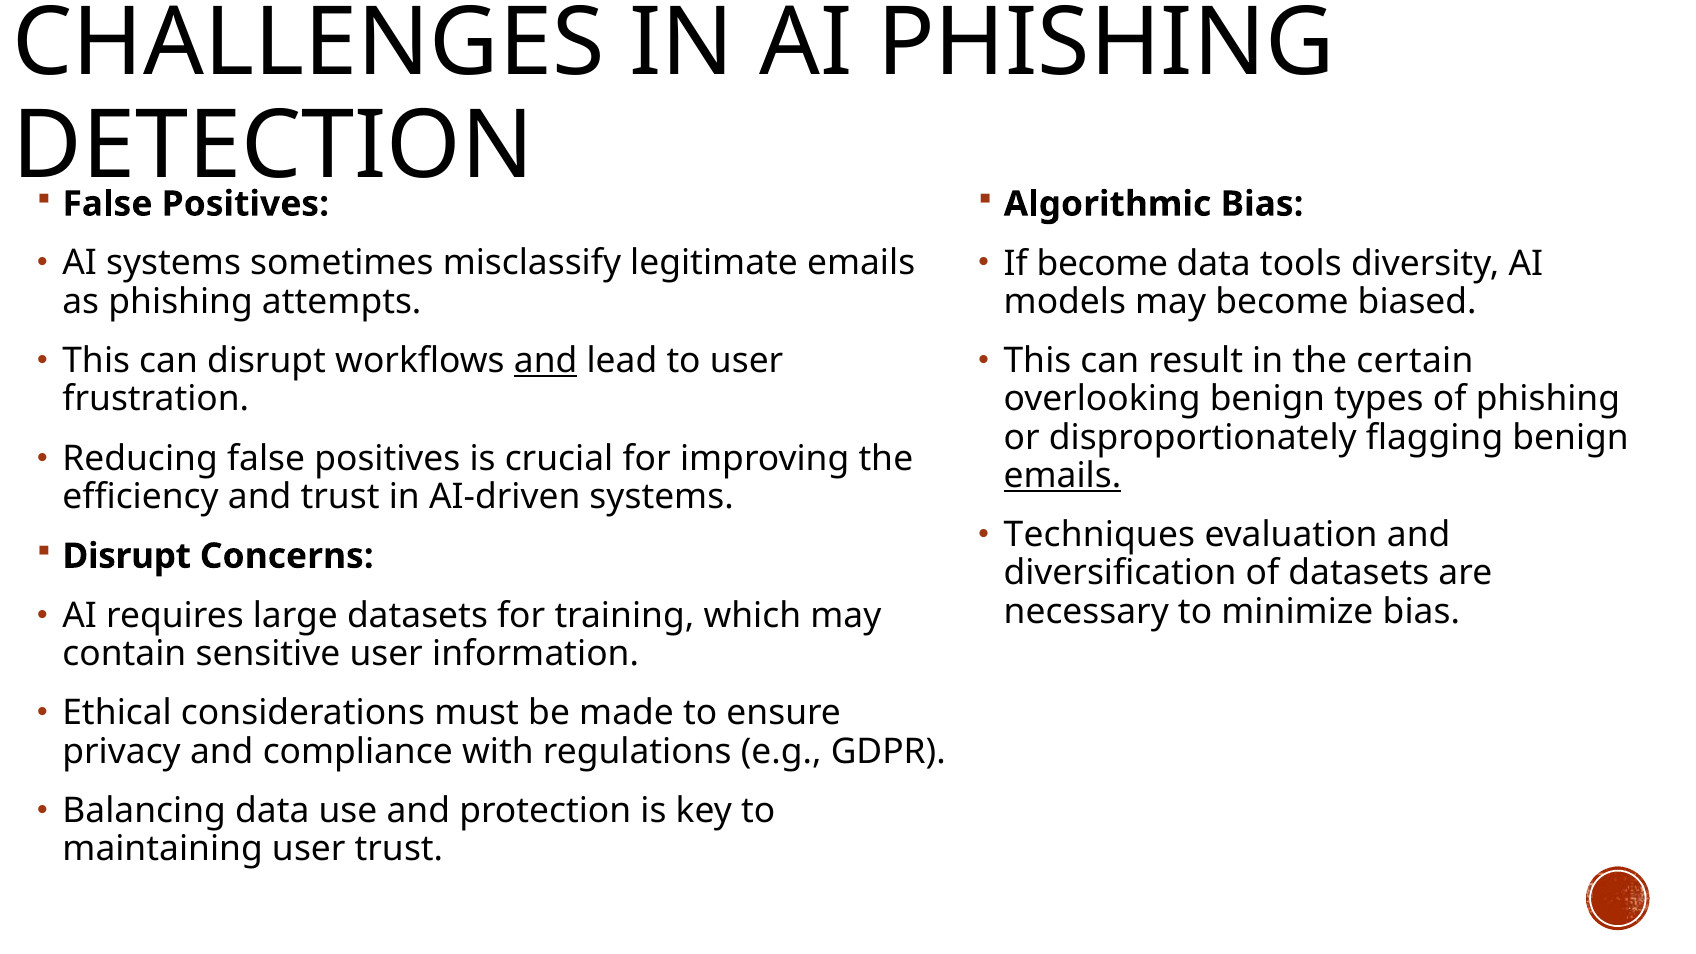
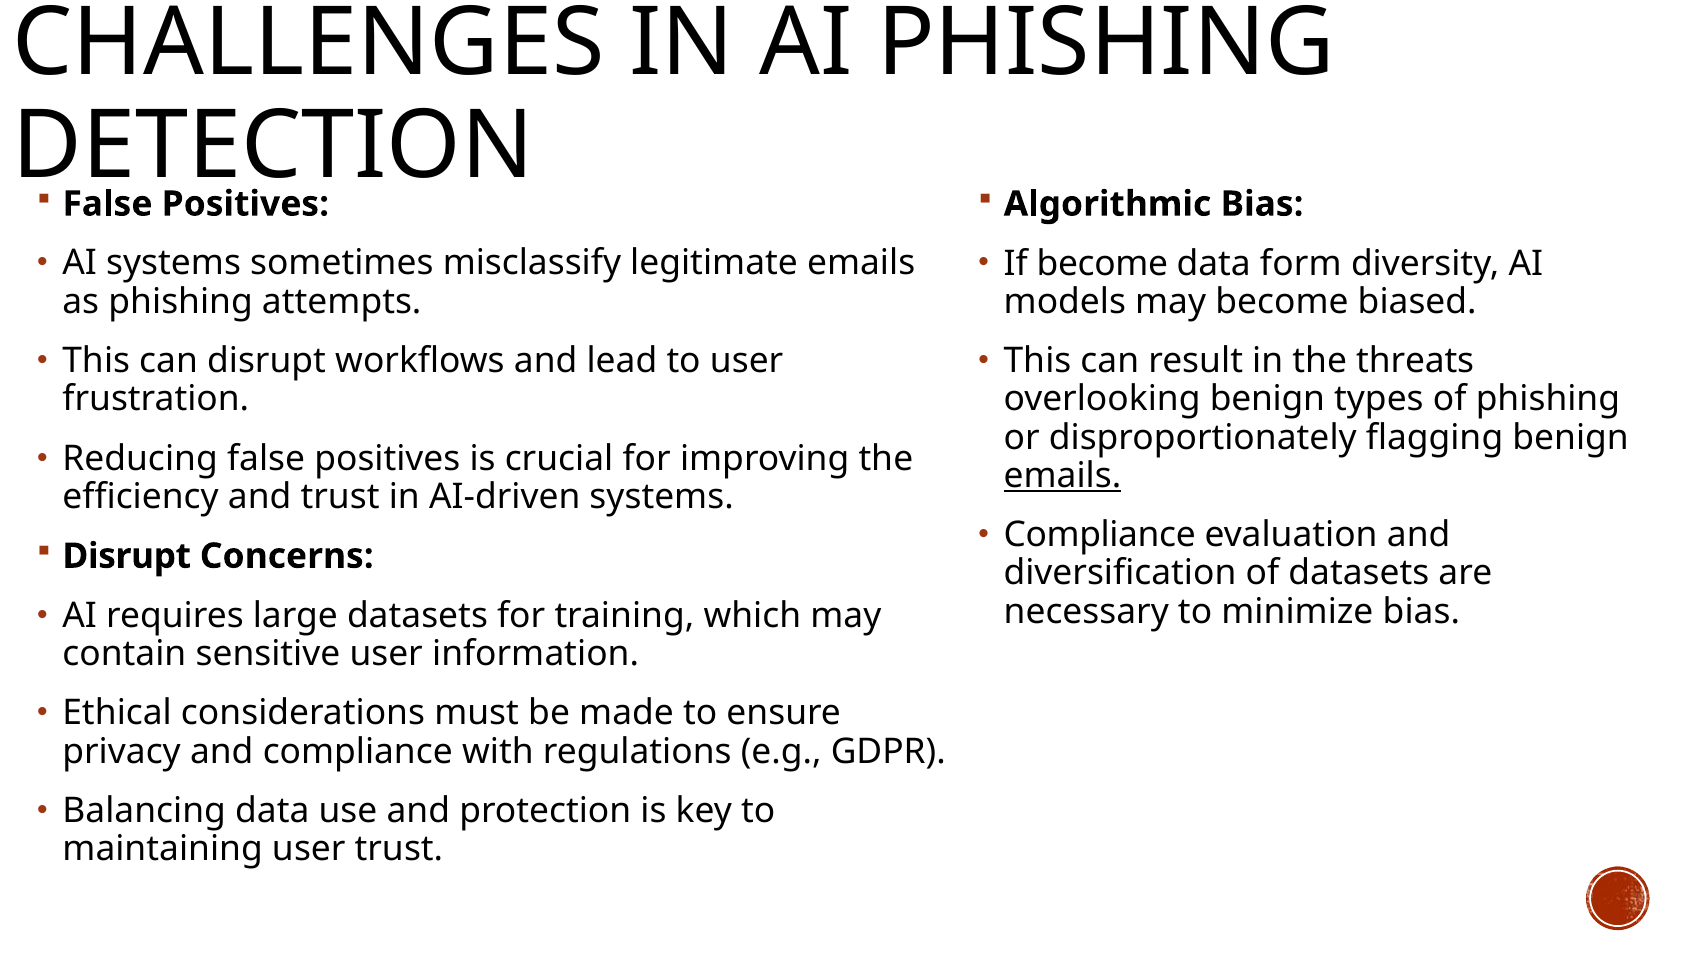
tools: tools -> form (1301, 263)
and underline: present -> none (546, 361)
certain: certain -> threats (1415, 361)
Techniques: Techniques -> Compliance (1100, 535)
